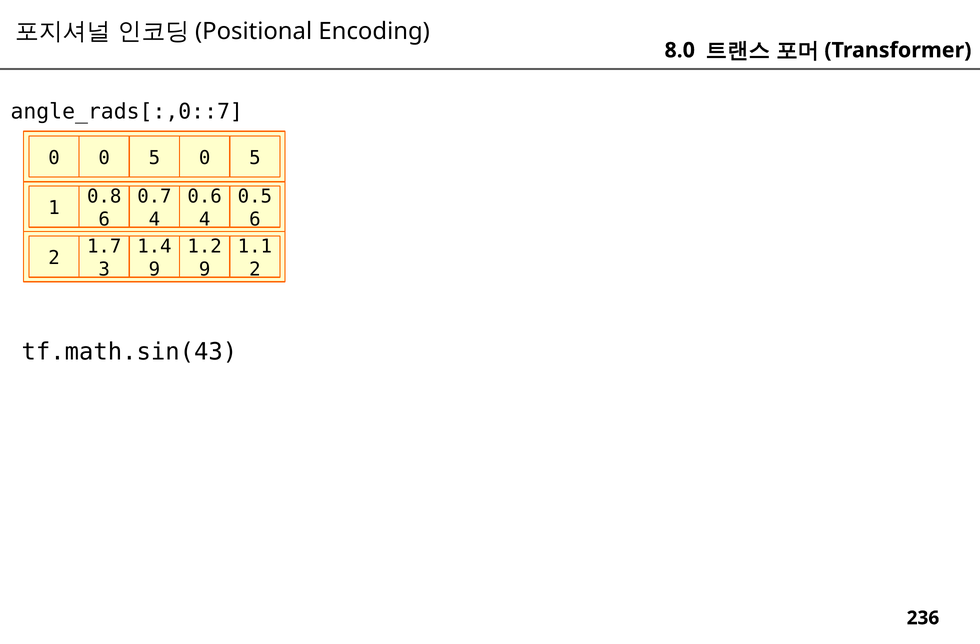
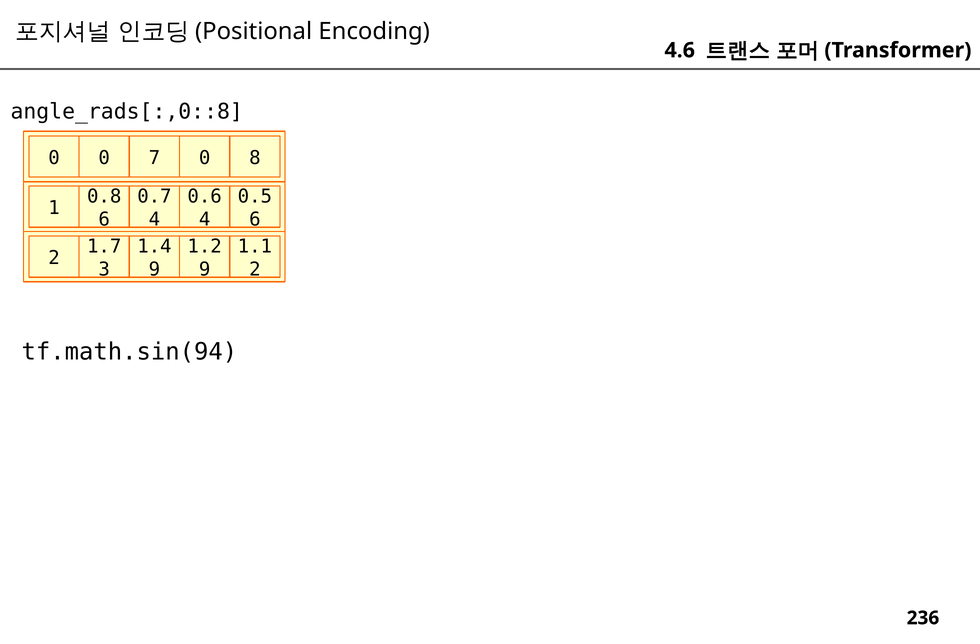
8.0: 8.0 -> 4.6 (680, 50)
angle_rads[:,0::7: angle_rads[:,0::7 -> angle_rads[:,0::8 (127, 112)
0 0 5: 5 -> 7 (154, 158)
5: 5 -> 8 (255, 158)
tf.math.sin(43: tf.math.sin(43 -> tf.math.sin(94 (129, 352)
